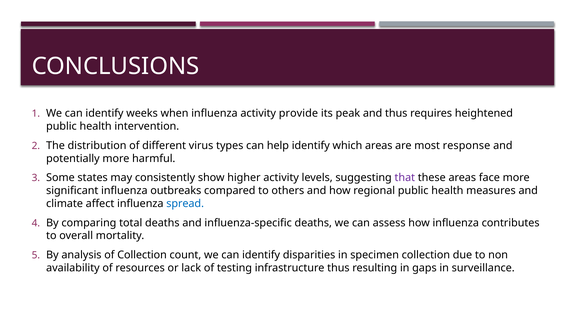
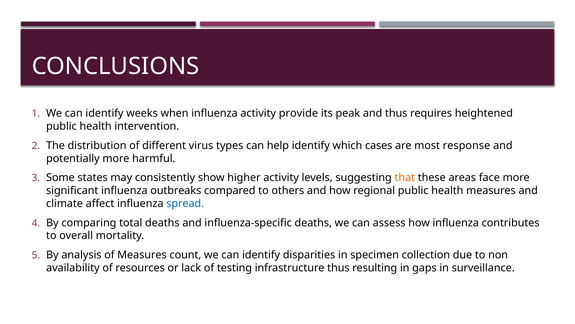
which areas: areas -> cases (379, 145)
that colour: purple -> orange (405, 177)
of Collection: Collection -> Measures (142, 254)
